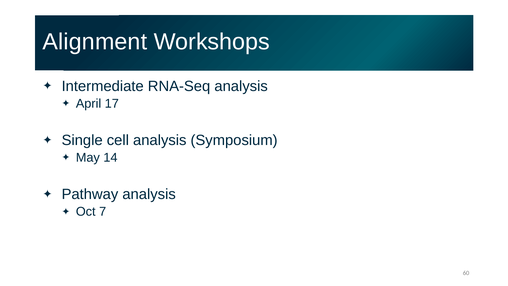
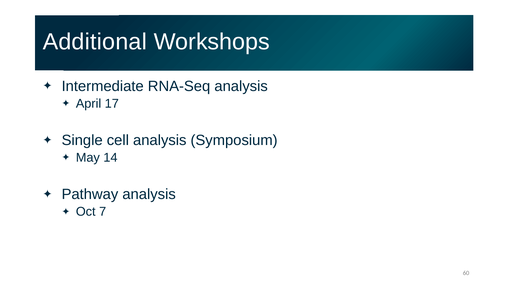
Alignment: Alignment -> Additional (95, 42)
